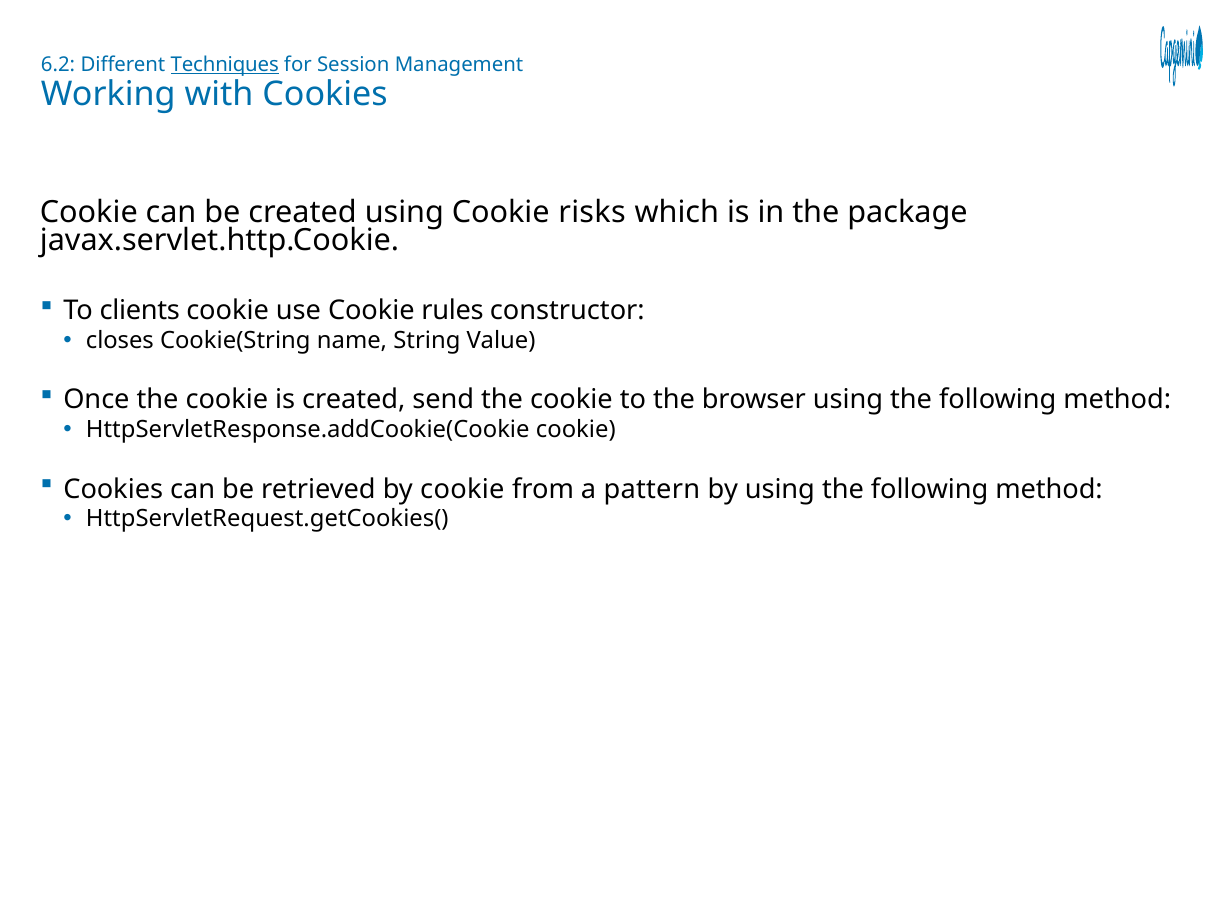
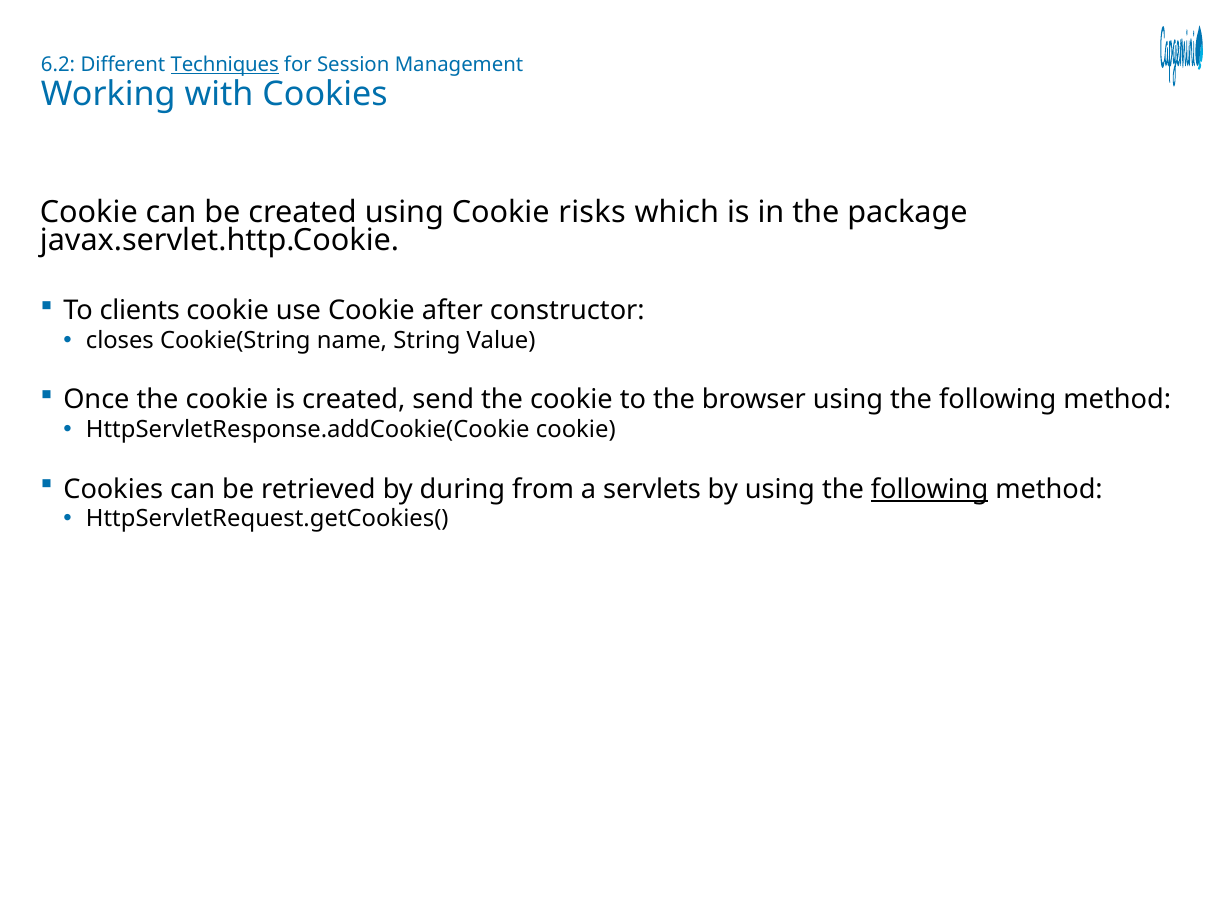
rules: rules -> after (452, 311)
by cookie: cookie -> during (462, 490)
pattern: pattern -> servlets (652, 490)
following underline: none -> present (930, 490)
